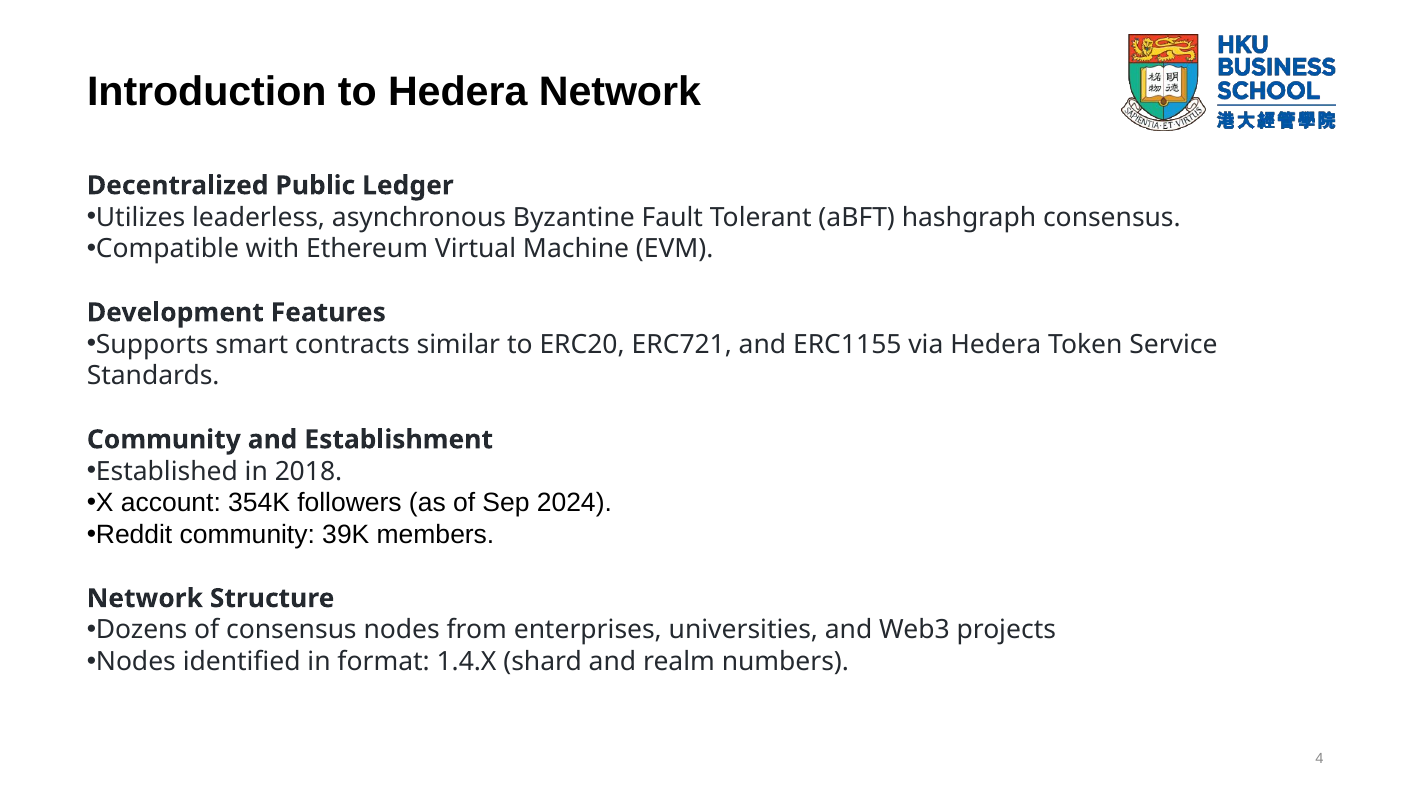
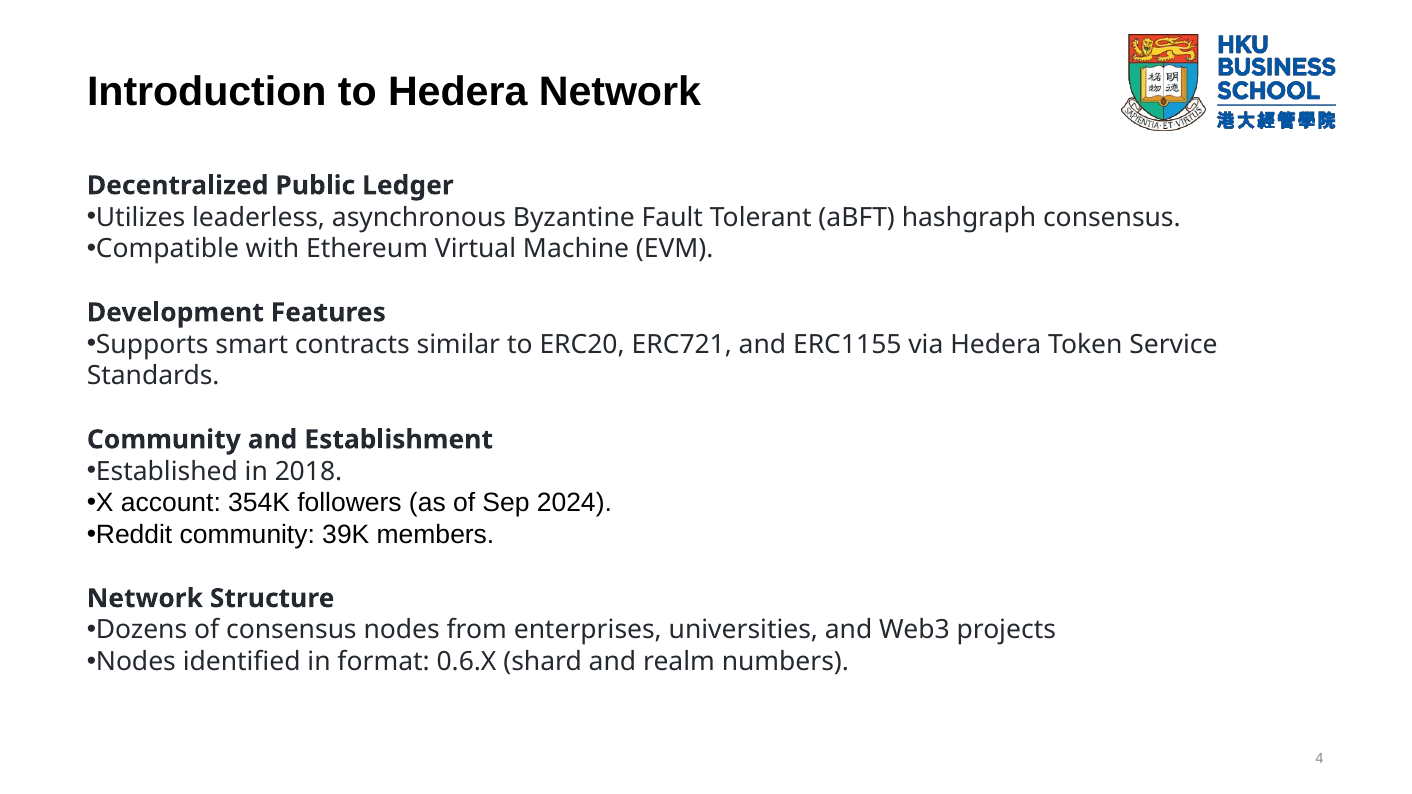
1.4.X: 1.4.X -> 0.6.X (467, 662)
